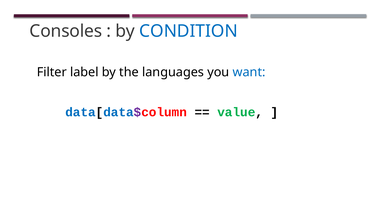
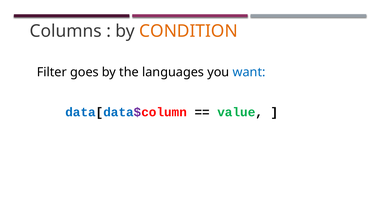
Consoles: Consoles -> Columns (66, 31)
CONDITION colour: blue -> orange (189, 31)
label: label -> goes (84, 72)
